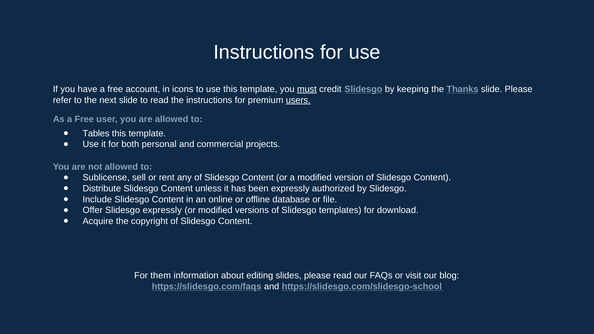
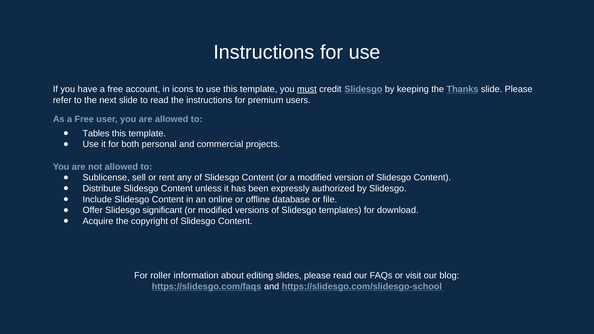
users underline: present -> none (298, 100)
Slidesgo expressly: expressly -> significant (162, 210)
them: them -> roller (161, 276)
